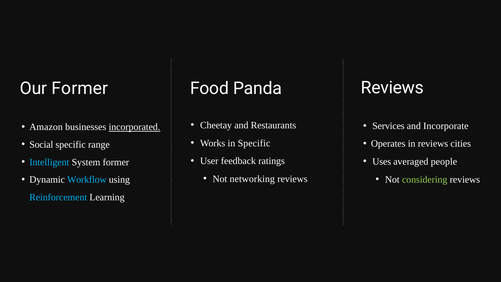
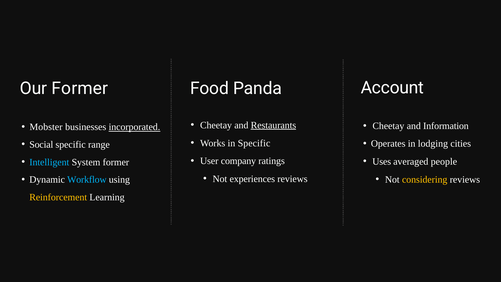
Panda Reviews: Reviews -> Account (392, 88)
Restaurants underline: none -> present (273, 125)
Services: Services -> Cheetay (388, 126)
Incorporate: Incorporate -> Information (446, 126)
Amazon: Amazon -> Mobster (46, 127)
in reviews: reviews -> lodging (433, 144)
feedback: feedback -> company (238, 161)
networking: networking -> experiences (252, 179)
considering colour: light green -> yellow (425, 179)
Reinforcement colour: light blue -> yellow (58, 197)
